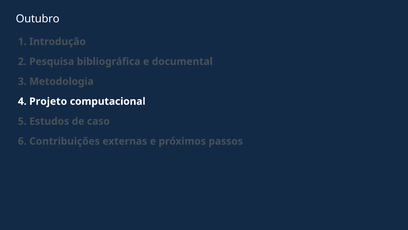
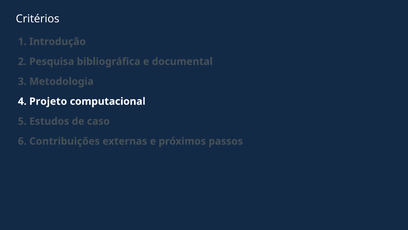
Outubro: Outubro -> Critérios (38, 19)
